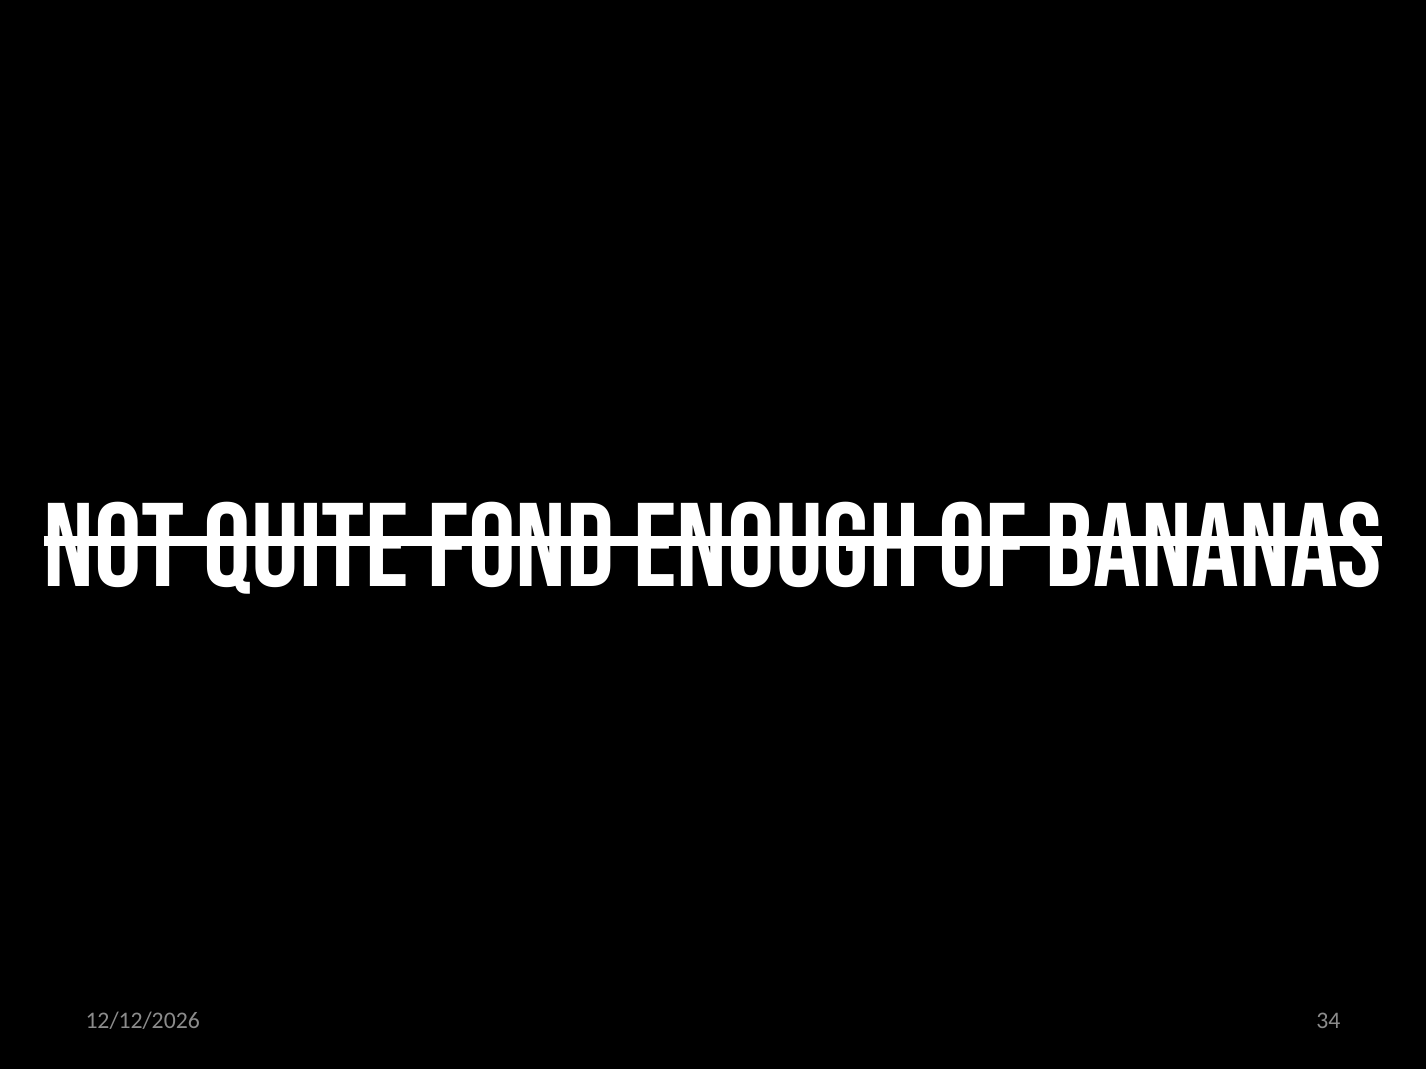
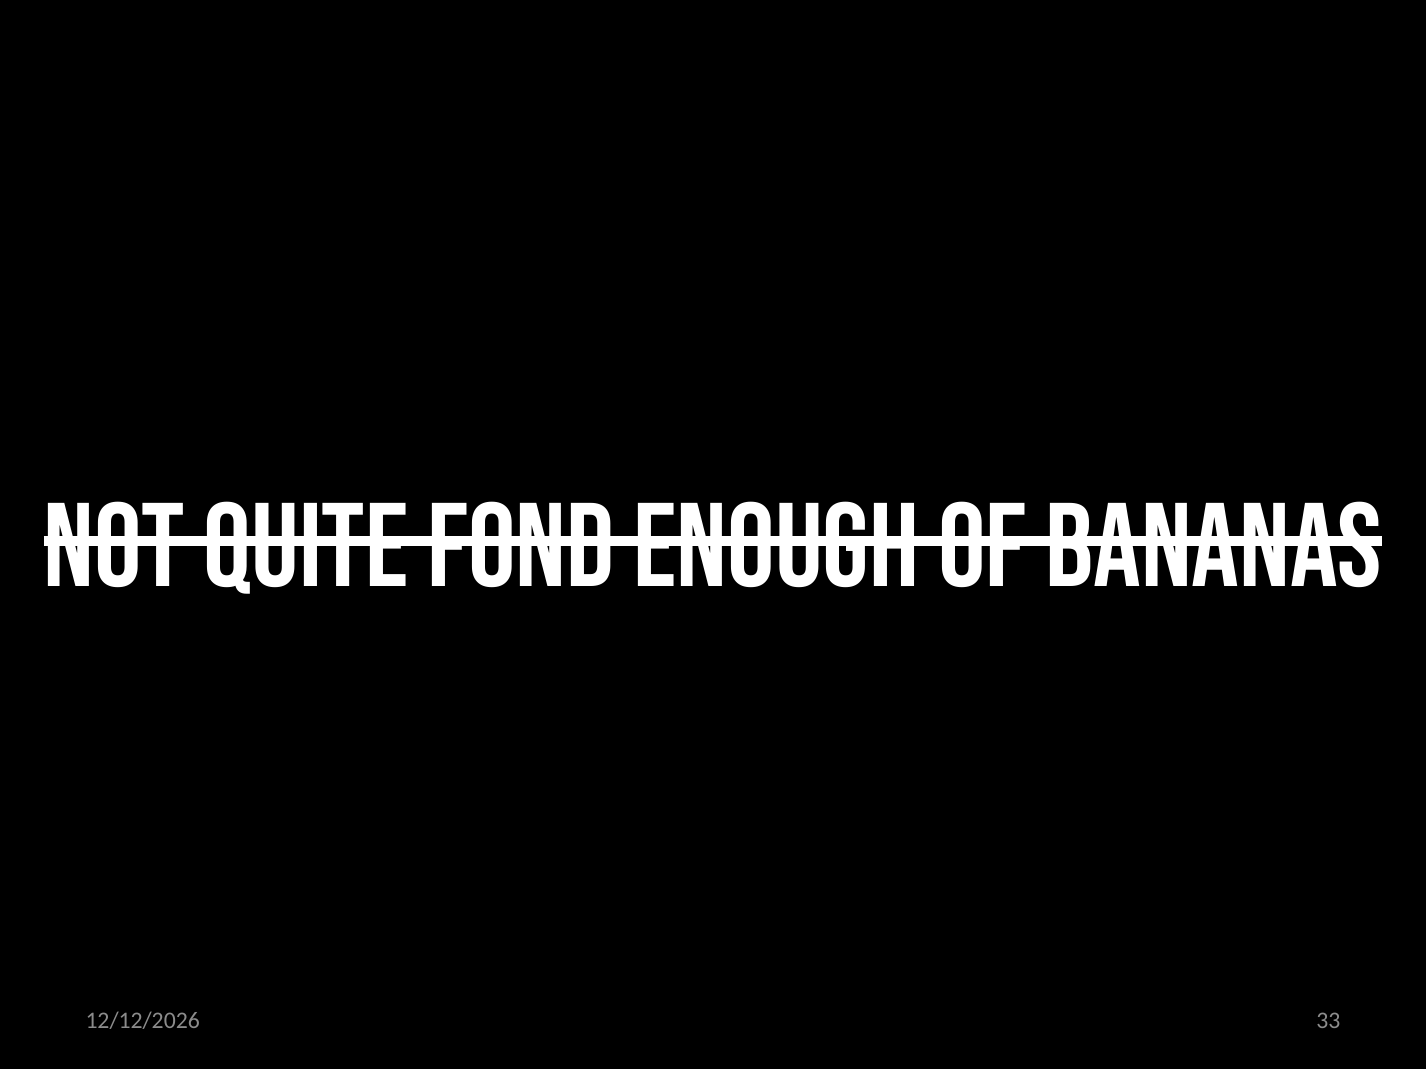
34: 34 -> 33 (1328, 1021)
